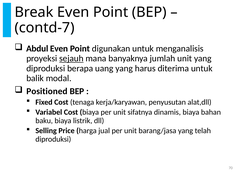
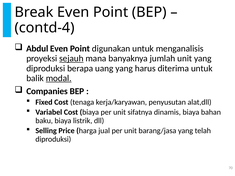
contd-7: contd-7 -> contd-4 (45, 28)
modal underline: none -> present (59, 78)
Positioned: Positioned -> Companies (47, 91)
